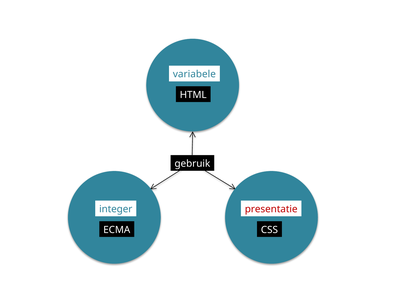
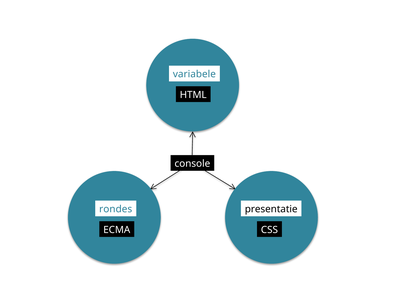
gebruik: gebruik -> console (192, 164)
integer: integer -> rondes (116, 209)
presentatie colour: red -> black (271, 209)
